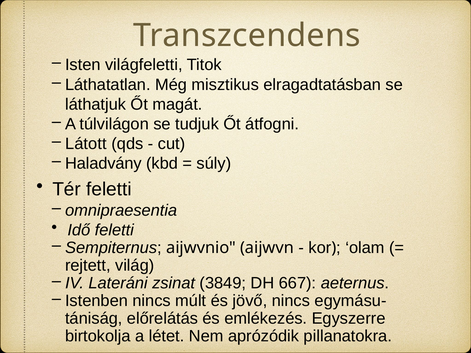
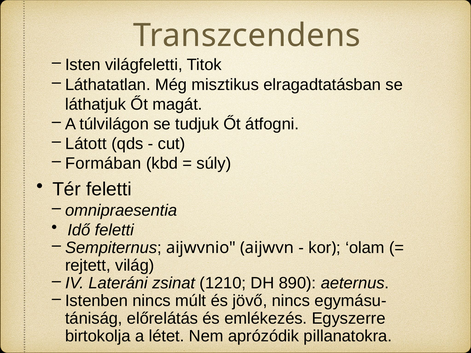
Haladvány: Haladvány -> Formában (103, 163)
3849: 3849 -> 1210 (223, 283)
667: 667 -> 890 (297, 283)
